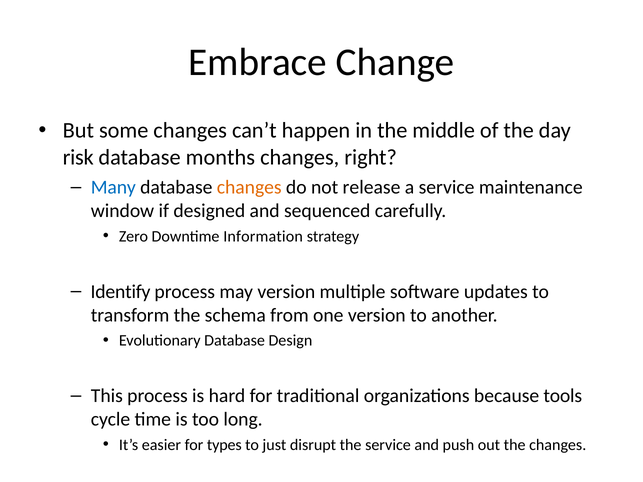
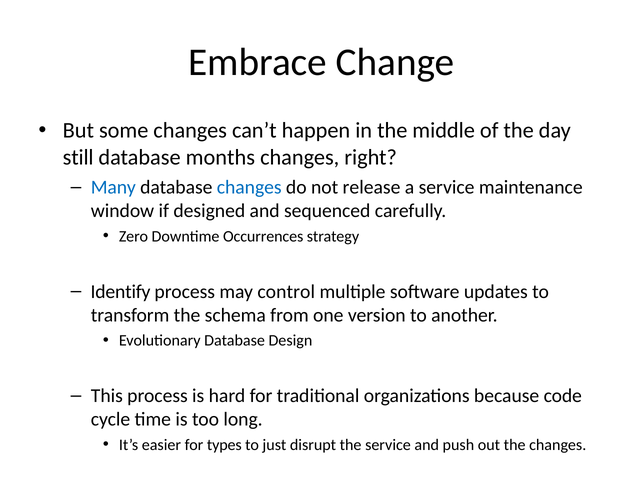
risk: risk -> still (78, 157)
changes colour: orange -> blue (249, 187)
Information: Information -> Occurrences (263, 237)
may version: version -> control (286, 292)
tools: tools -> code (563, 396)
